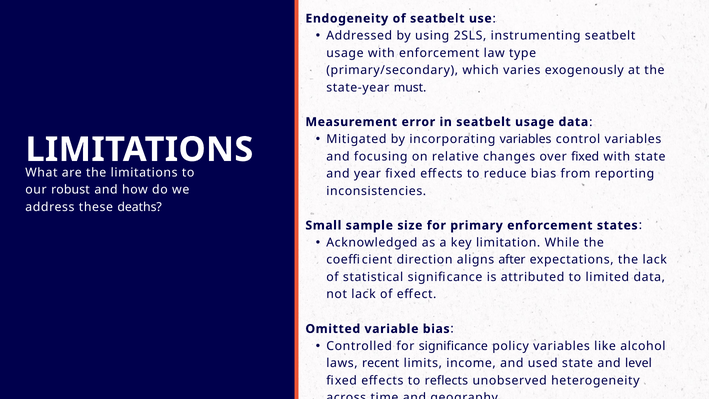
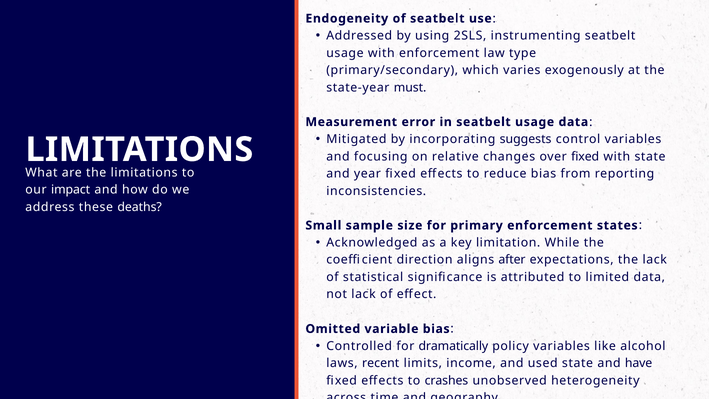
incorporating variables: variables -> suggests (526, 139)
robust: robust -> impact (71, 190)
for significance: significance -> dramatically (453, 346)
level: level -> have (639, 363)
reflects: reflects -> crashes (446, 380)
